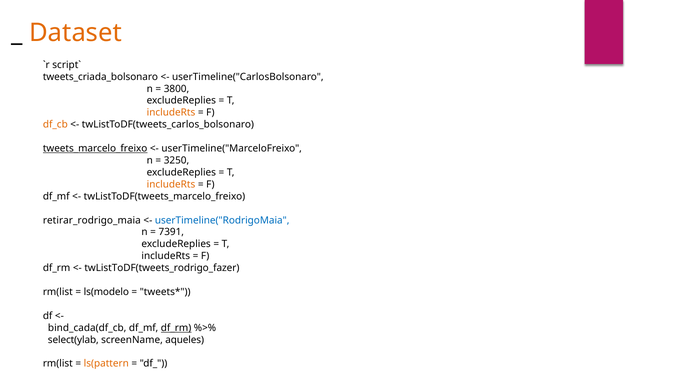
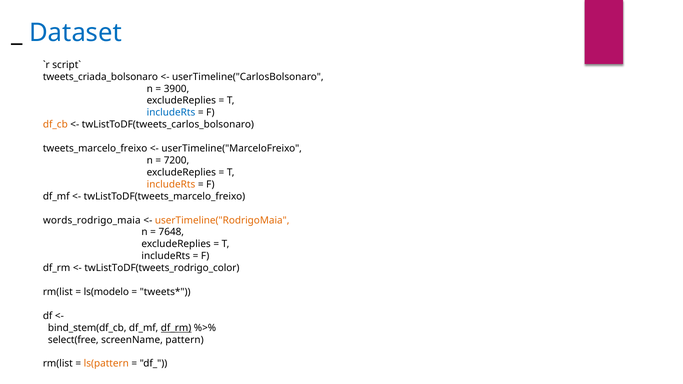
Dataset colour: orange -> blue (76, 33)
3800: 3800 -> 3900 (176, 89)
includeRts colour: orange -> blue (171, 113)
tweets_marcelo_freixo underline: present -> none (95, 149)
3250: 3250 -> 7200 (176, 161)
retirar_rodrigo_maia: retirar_rodrigo_maia -> words_rodrigo_maia (92, 220)
userTimeline("RodrigoMaia colour: blue -> orange (222, 220)
7391: 7391 -> 7648 (171, 232)
twListToDF(tweets_rodrigo_fazer: twListToDF(tweets_rodrigo_fazer -> twListToDF(tweets_rodrigo_color (162, 268)
bind_cada(df_cb: bind_cada(df_cb -> bind_stem(df_cb (87, 328)
select(ylab: select(ylab -> select(free (73, 340)
aqueles: aqueles -> pattern (185, 340)
